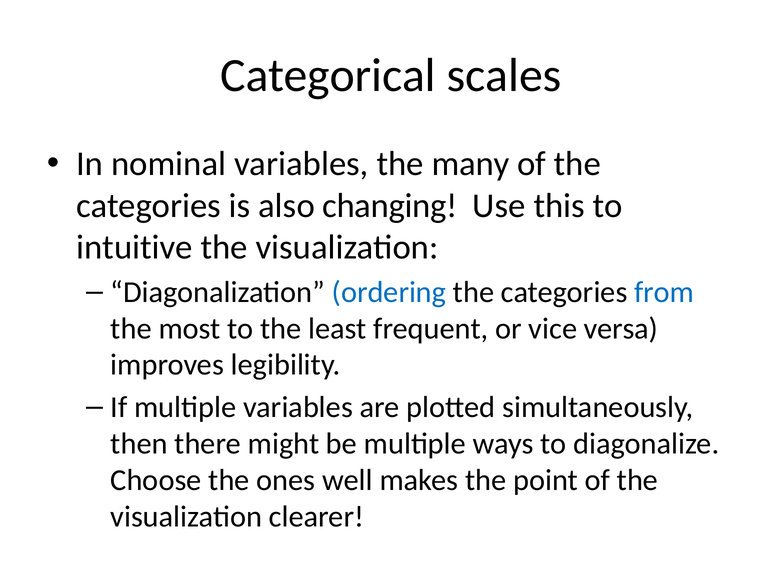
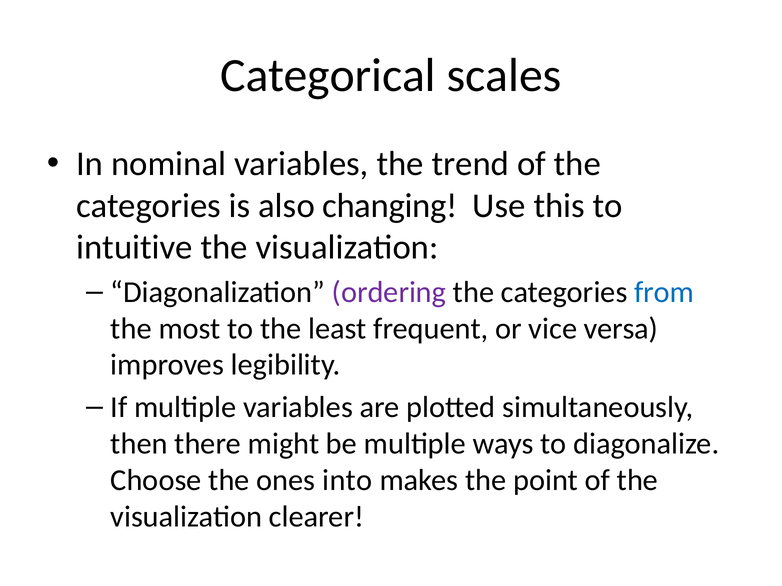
many: many -> trend (470, 164)
ordering colour: blue -> purple (389, 292)
well: well -> into (347, 481)
